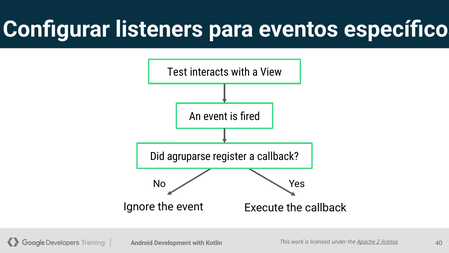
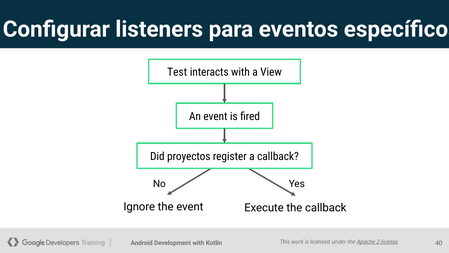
agruparse: agruparse -> proyectos (189, 156)
